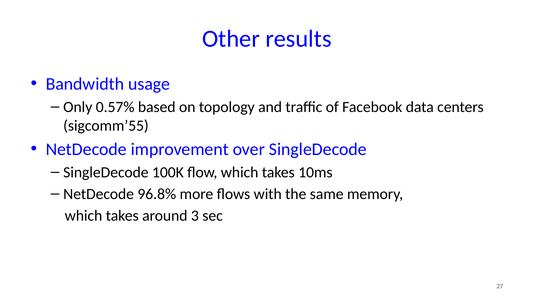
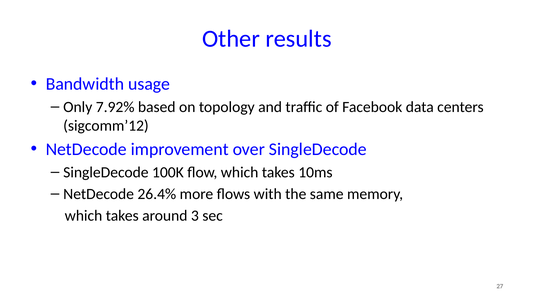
0.57%: 0.57% -> 7.92% (115, 107)
sigcomm’55: sigcomm’55 -> sigcomm’12 (106, 126)
96.8%: 96.8% -> 26.4% (157, 194)
